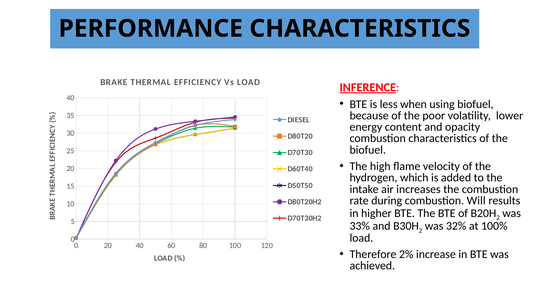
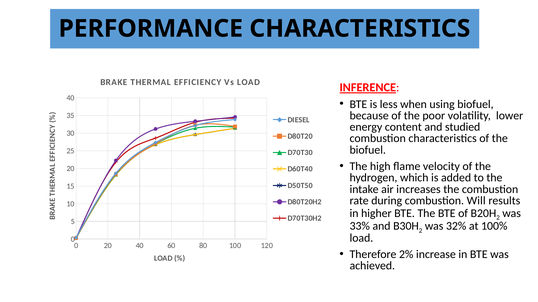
opacity: opacity -> studied (463, 127)
